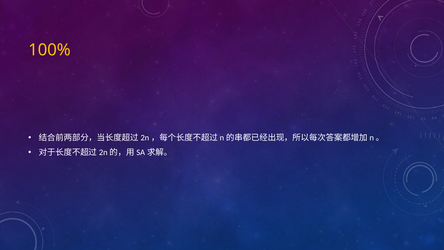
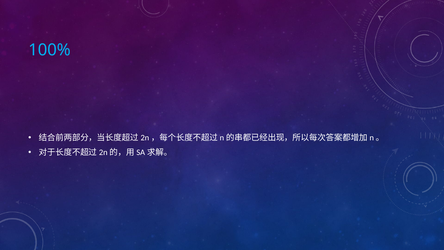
100% colour: yellow -> light blue (49, 50)
